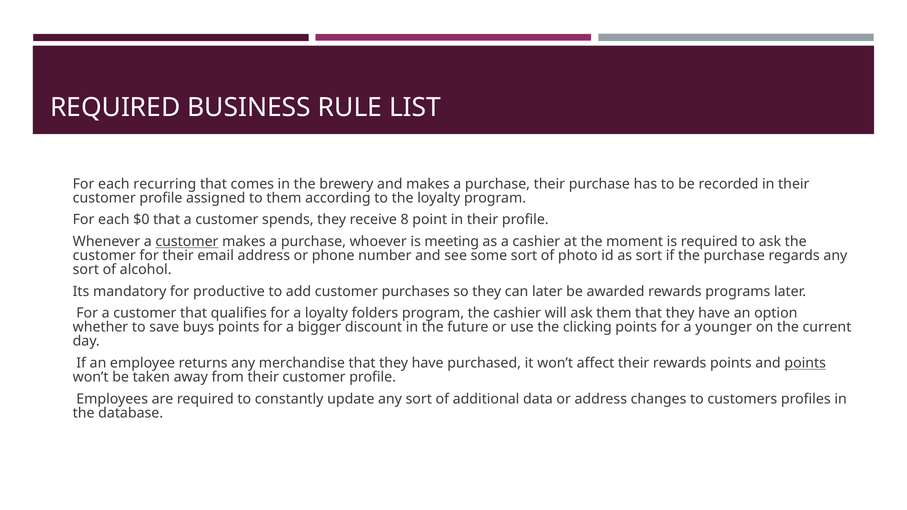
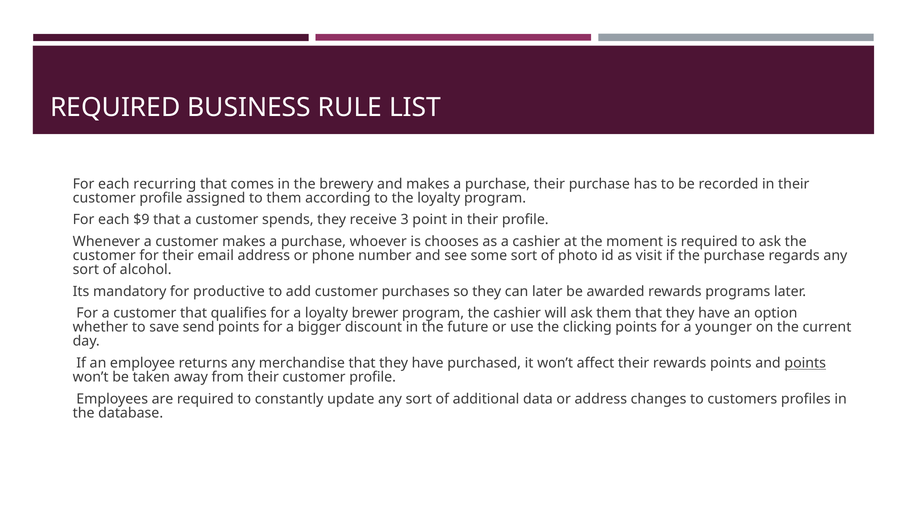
$0: $0 -> $9 (141, 220)
8: 8 -> 3 (405, 220)
customer underline: present -> none (187, 242)
meeting: meeting -> chooses (452, 242)
as sort: sort -> visit (649, 256)
folders: folders -> brewer (375, 313)
buys: buys -> send (199, 327)
